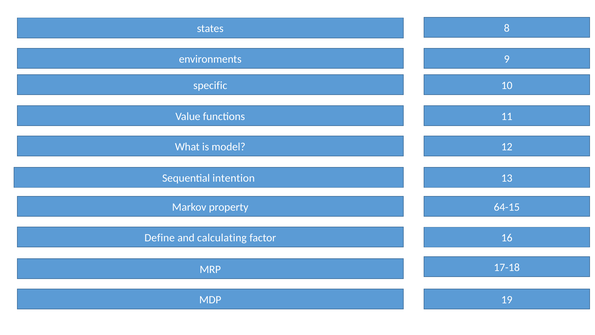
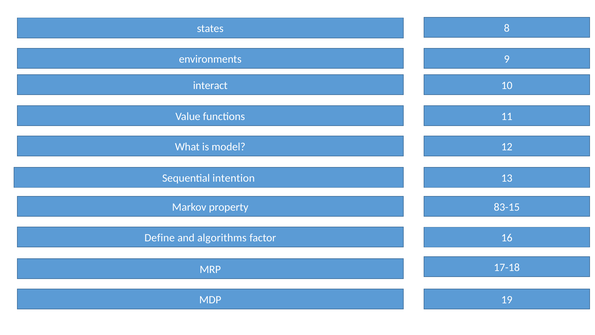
specific: specific -> interact (210, 85)
64-15: 64-15 -> 83-15 (507, 207)
calculating: calculating -> algorithms (222, 238)
